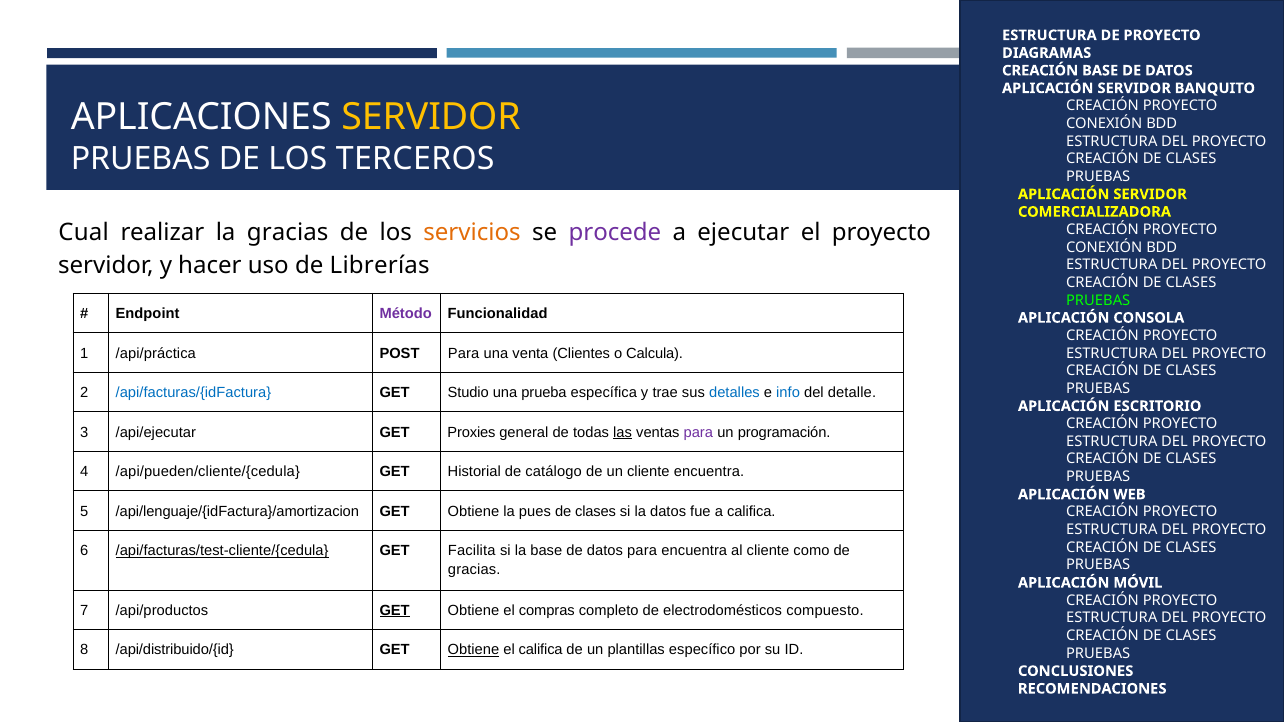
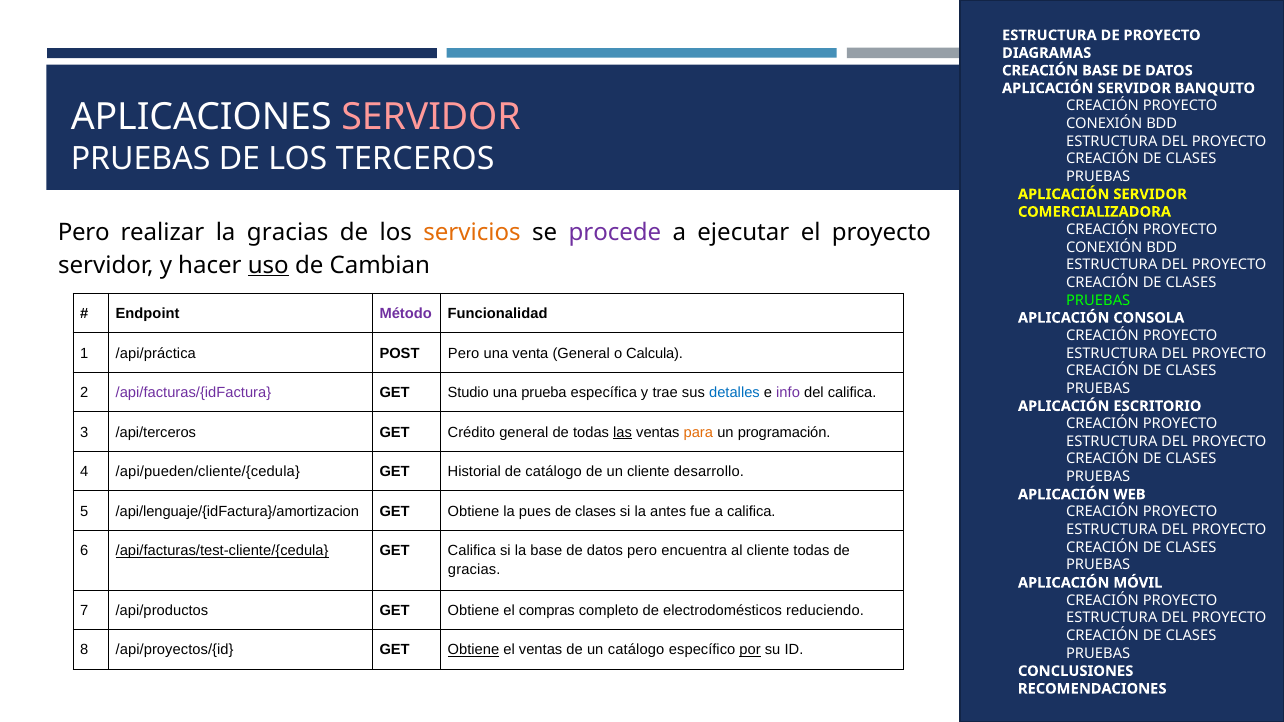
SERVIDOR colour: yellow -> pink (431, 117)
Cual: Cual -> Pero (84, 233)
uso underline: none -> present (268, 265)
Librerías: Librerías -> Cambian (380, 265)
POST Para: Para -> Pero (464, 353)
venta Clientes: Clientes -> General (581, 353)
/api/facturas/{idFactura colour: blue -> purple (193, 393)
info colour: blue -> purple (788, 393)
del detalle: detalle -> califica (852, 393)
/api/ejecutar: /api/ejecutar -> /api/terceros (156, 432)
Proxies: Proxies -> Crédito (471, 432)
para colour: purple -> orange (698, 432)
cliente encuentra: encuentra -> desarrollo (709, 472)
la datos: datos -> antes (668, 511)
GET Facilita: Facilita -> Califica (472, 551)
datos para: para -> pero (642, 551)
cliente como: como -> todas (811, 551)
GET underline: present -> none (395, 611)
compuesto: compuesto -> reduciendo (825, 611)
/api/distribuido/{id: /api/distribuido/{id -> /api/proyectos/{id (175, 650)
el califica: califica -> ventas (541, 650)
un plantillas: plantillas -> catálogo (636, 650)
por underline: none -> present (750, 650)
